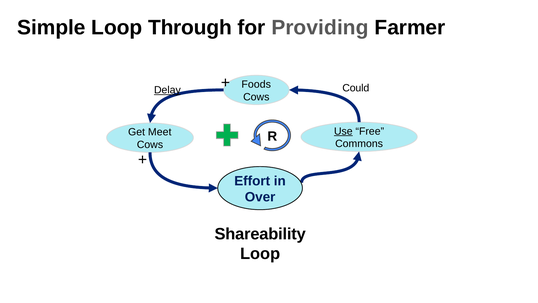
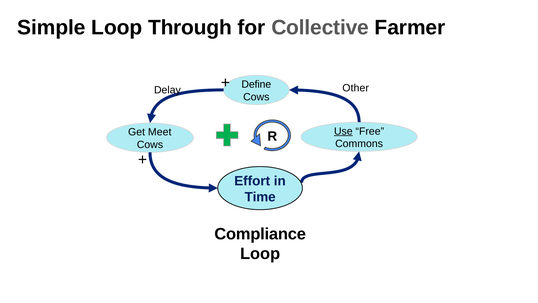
Providing: Providing -> Collective (320, 27)
Could: Could -> Other (356, 88)
Foods: Foods -> Define (256, 84)
Delay underline: present -> none (167, 90)
Over: Over -> Time (260, 197)
Shareability: Shareability -> Compliance (260, 234)
